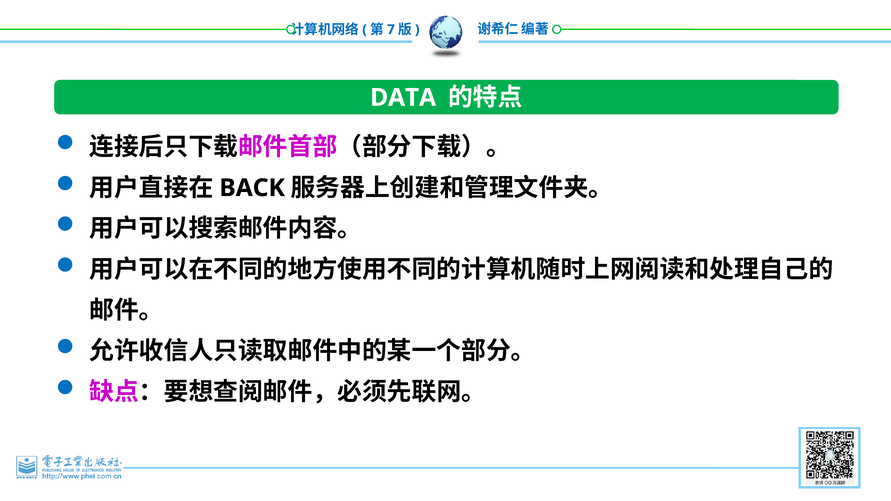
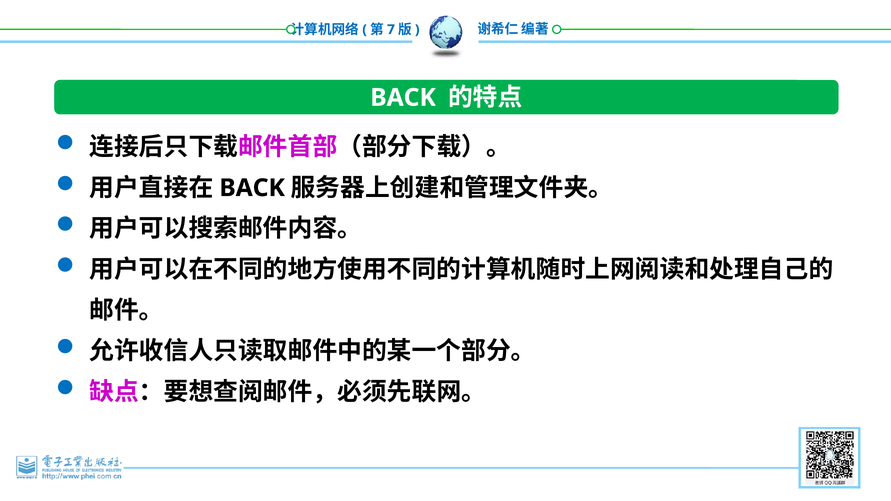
DATA: DATA -> BACK (403, 98)
